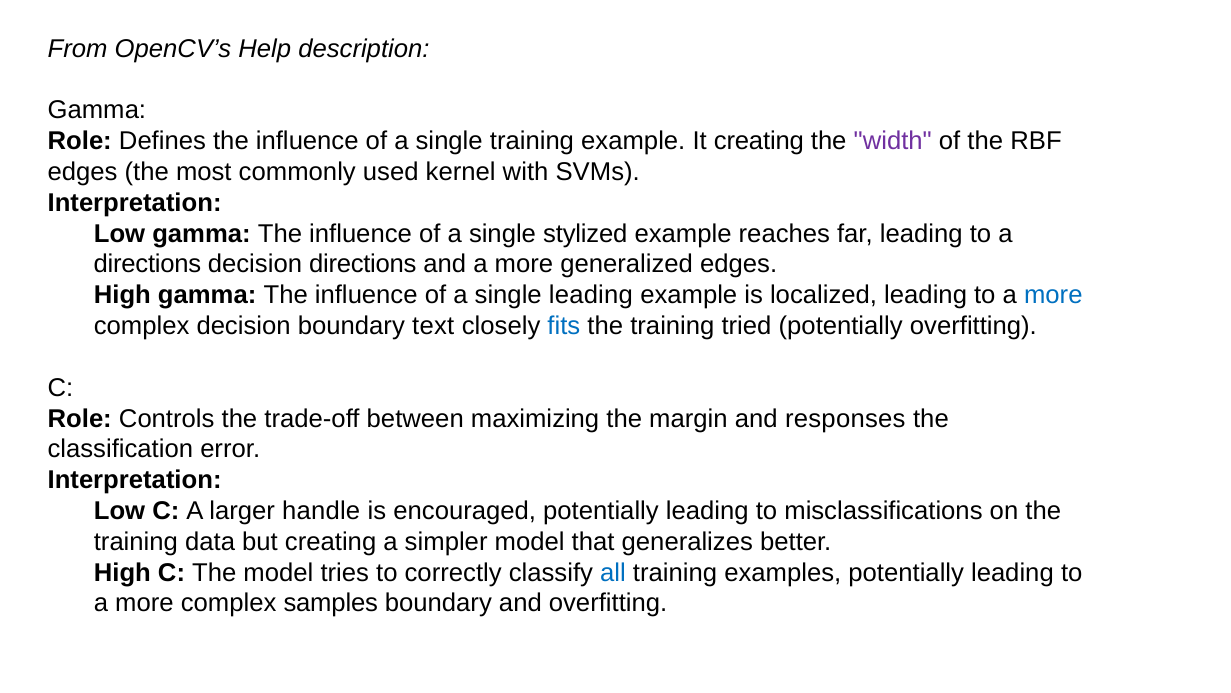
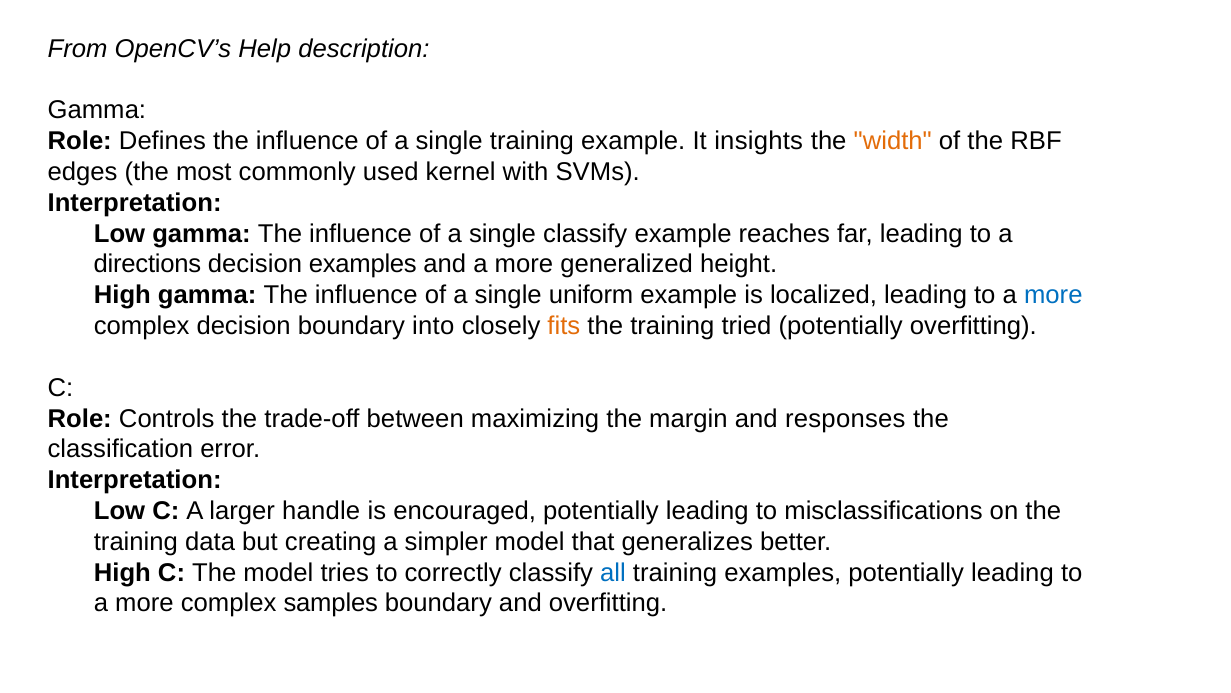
It creating: creating -> insights (759, 141)
width colour: purple -> orange (893, 141)
single stylized: stylized -> classify (585, 233)
decision directions: directions -> examples (363, 264)
generalized edges: edges -> height (739, 264)
single leading: leading -> uniform (591, 295)
text: text -> into (433, 326)
fits colour: blue -> orange (564, 326)
